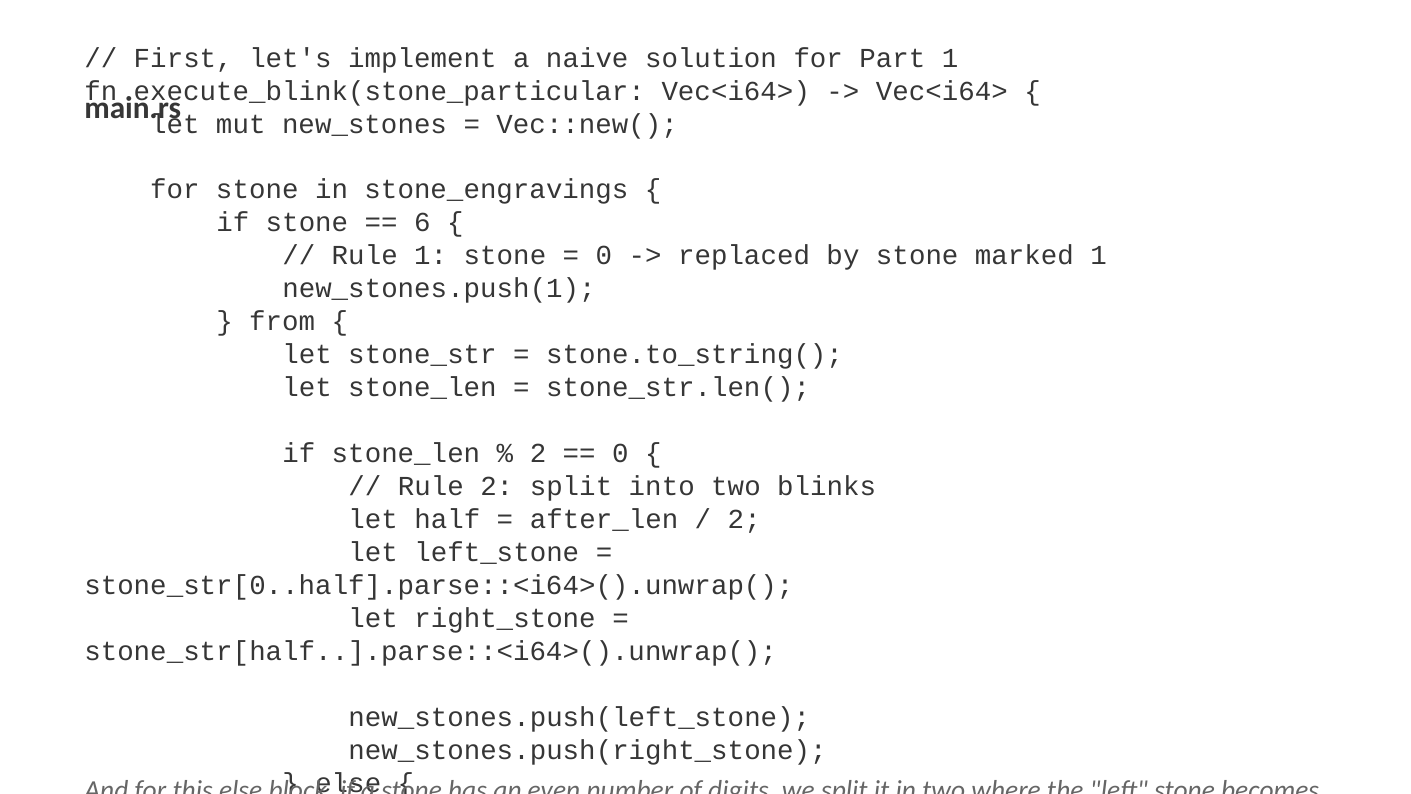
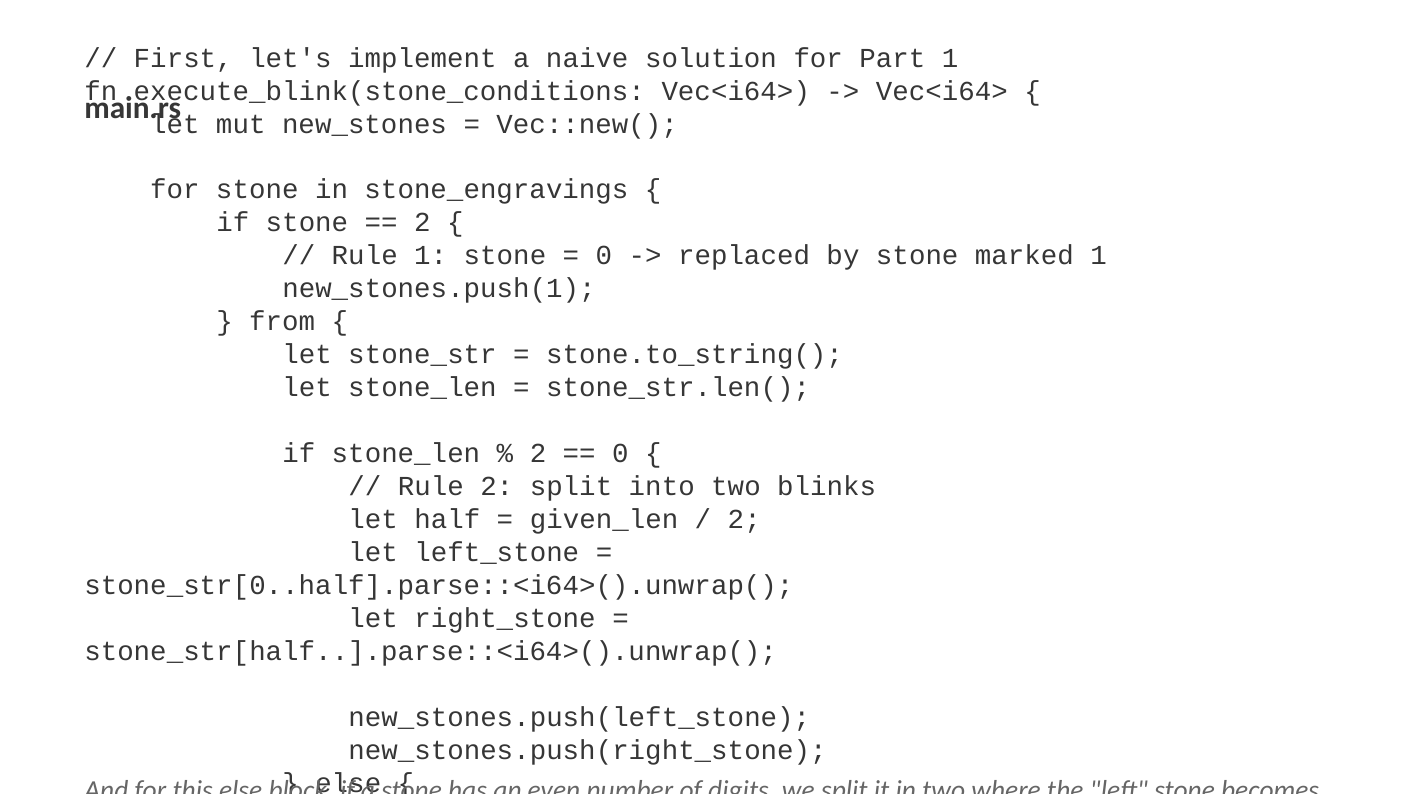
execute_blink(stone_particular: execute_blink(stone_particular -> execute_blink(stone_conditions (389, 91)
6: 6 -> 2 (422, 223)
after_len: after_len -> given_len (604, 519)
